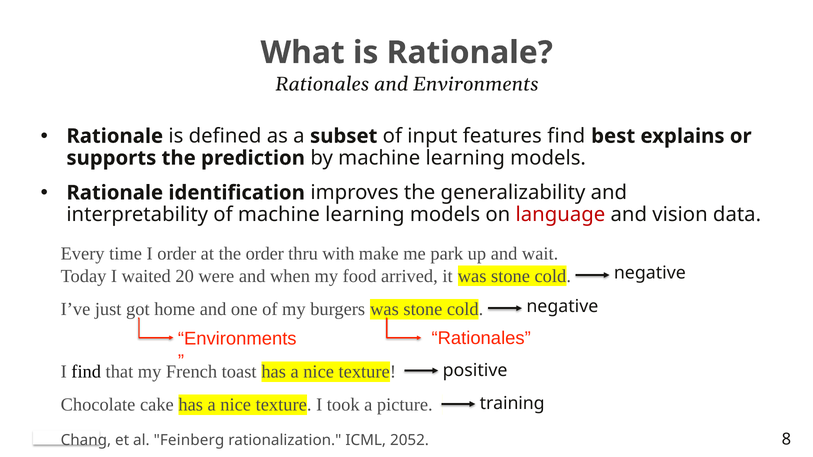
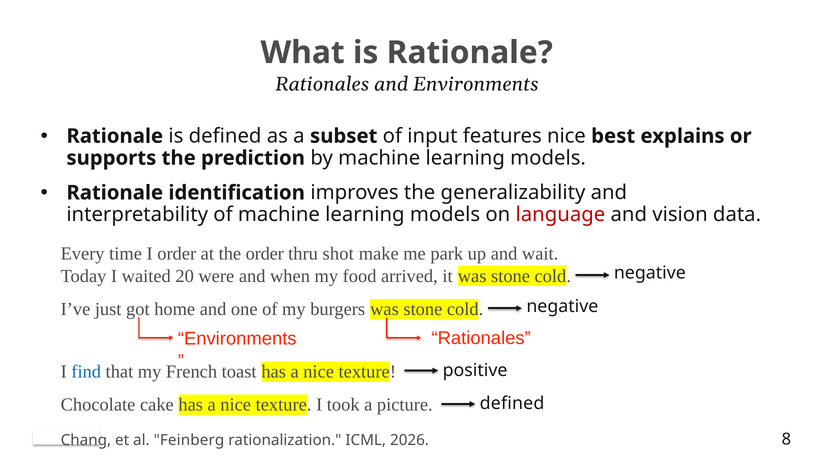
features find: find -> nice (566, 136)
with: with -> shot (338, 254)
find colour: black -> blue (86, 372)
training: training -> defined (512, 404)
2052: 2052 -> 2026 (410, 440)
